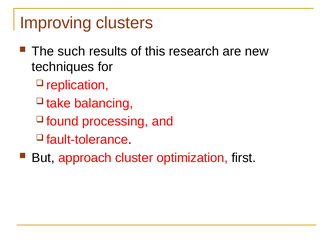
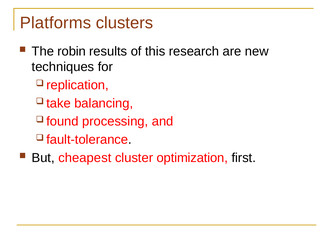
Improving: Improving -> Platforms (56, 23)
such: such -> robin (72, 51)
approach: approach -> cheapest (85, 158)
